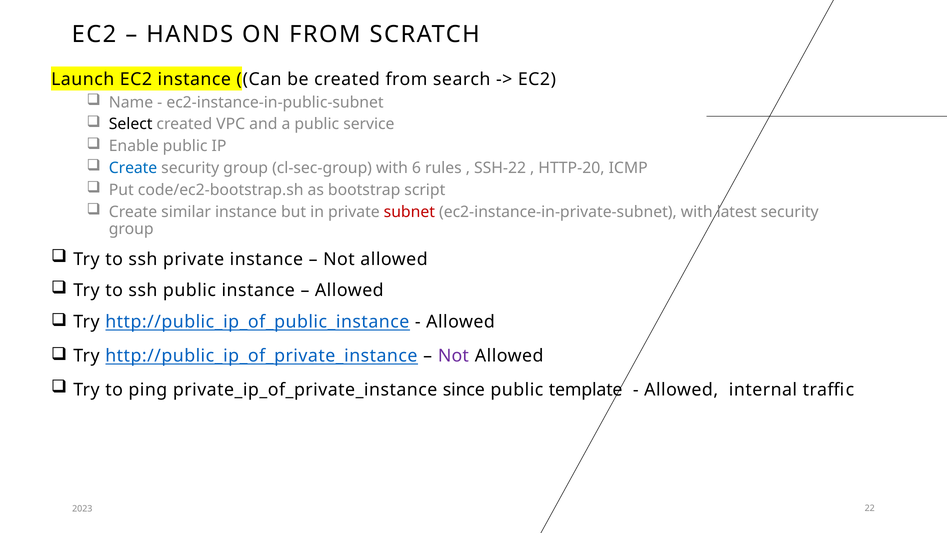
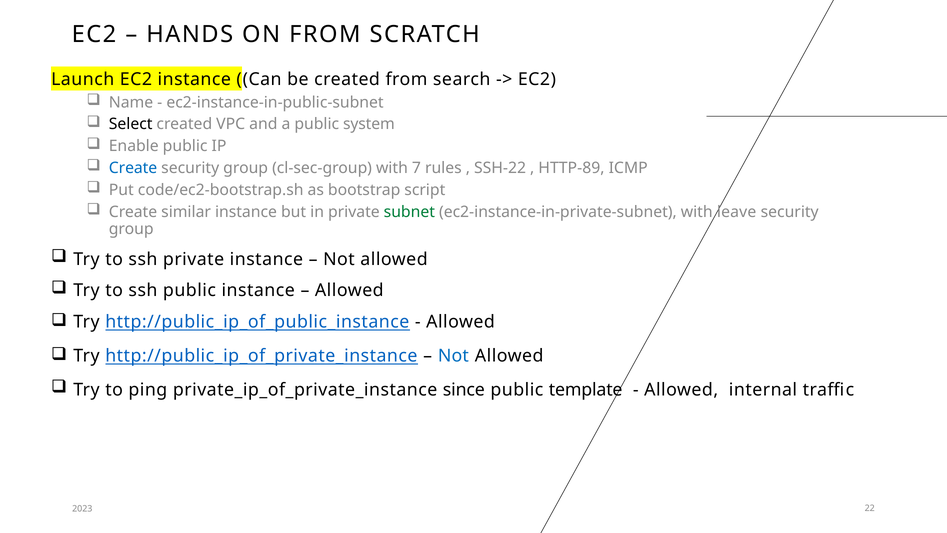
service: service -> system (369, 124)
6: 6 -> 7 (416, 168)
HTTP-20: HTTP-20 -> HTTP-89 (571, 168)
subnet colour: red -> green (409, 212)
latest: latest -> leave (737, 212)
Not colour: purple -> blue (453, 356)
